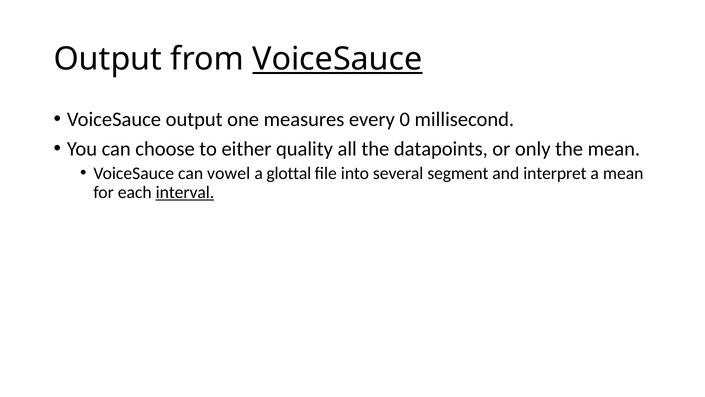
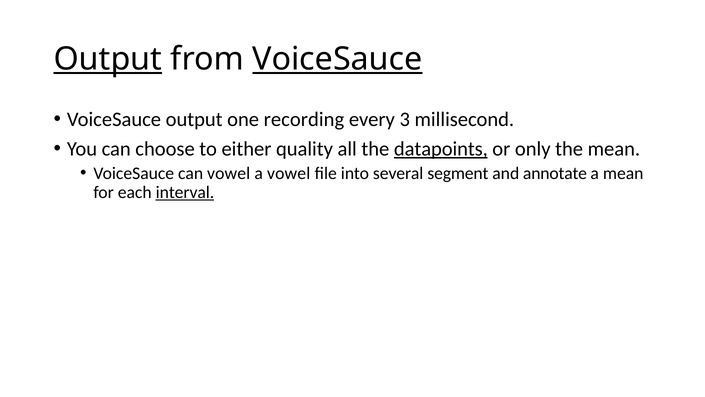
Output underline: none -> present (108, 59)
measures: measures -> recording (304, 119)
0: 0 -> 3 (405, 119)
datapoints underline: none -> present (441, 149)
a glottal: glottal -> vowel (289, 173)
interpret: interpret -> annotate (555, 173)
